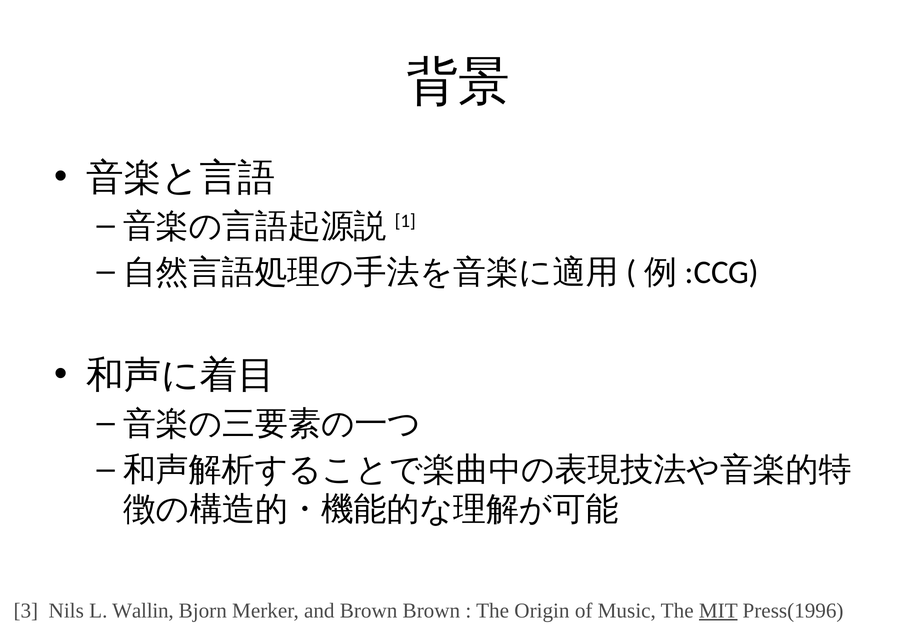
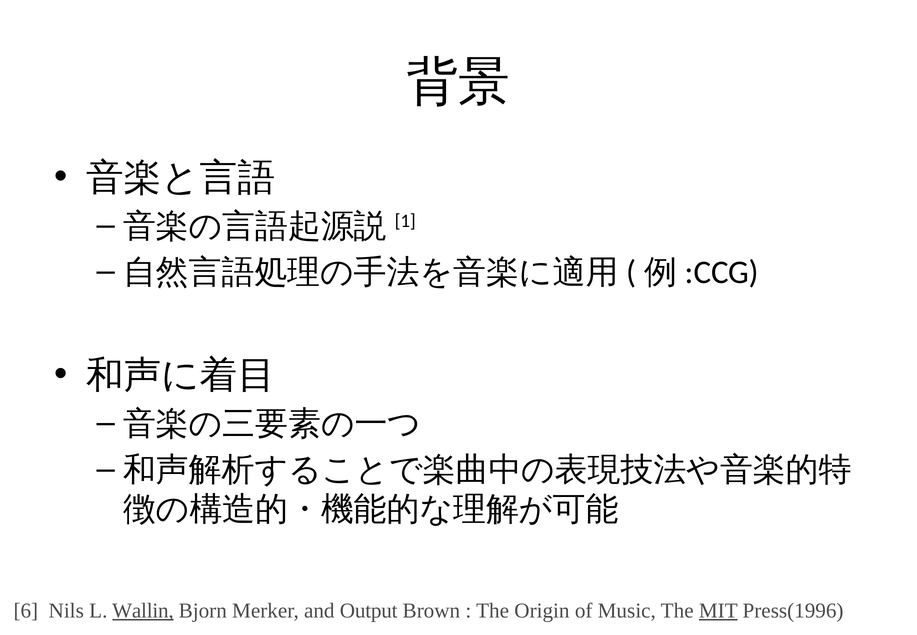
3: 3 -> 6 (26, 610)
Wallin underline: none -> present (143, 610)
and Brown: Brown -> Output (369, 610)
